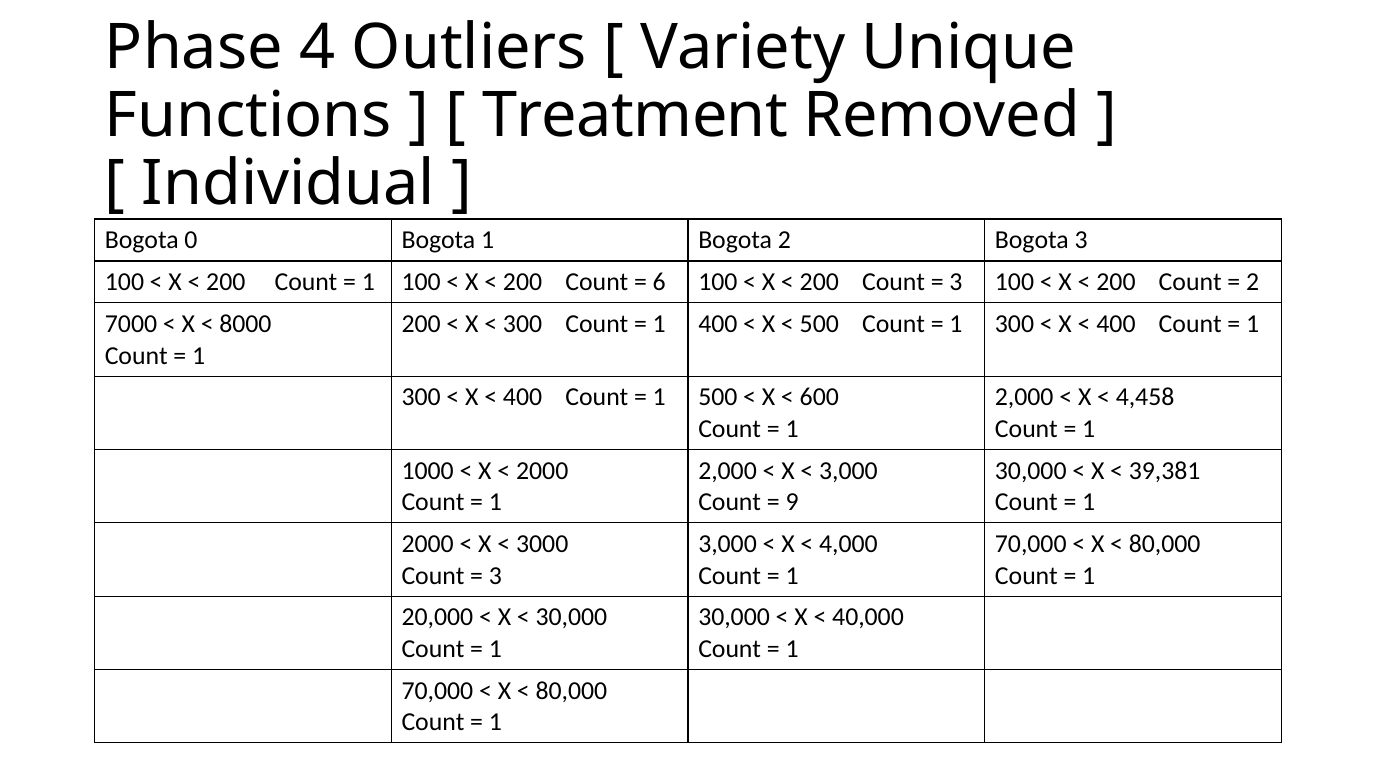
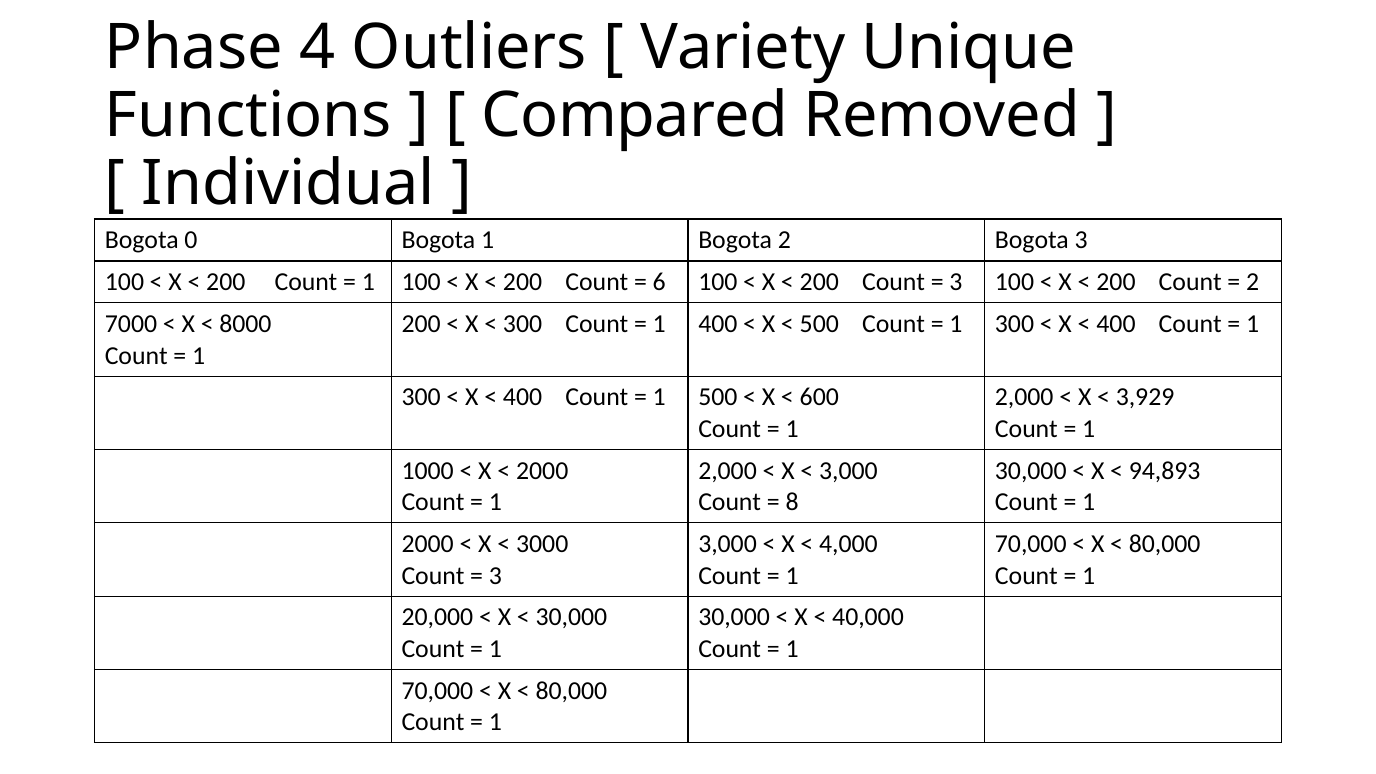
Treatment: Treatment -> Compared (635, 116)
4,458: 4,458 -> 3,929 (1145, 397)
39,381: 39,381 -> 94,893 (1165, 471)
9: 9 -> 8 (792, 502)
